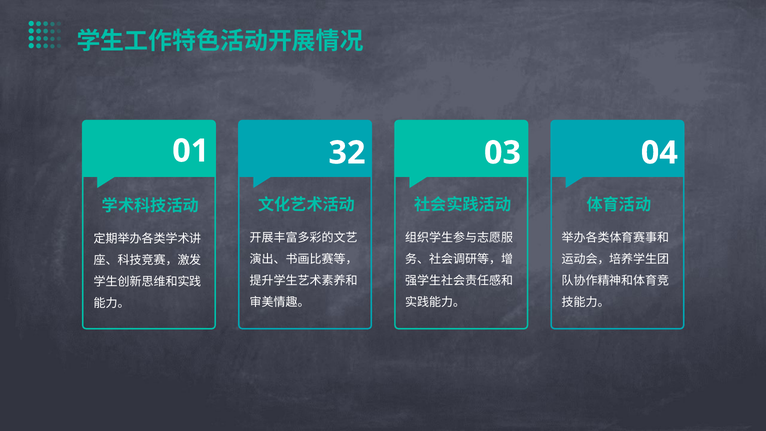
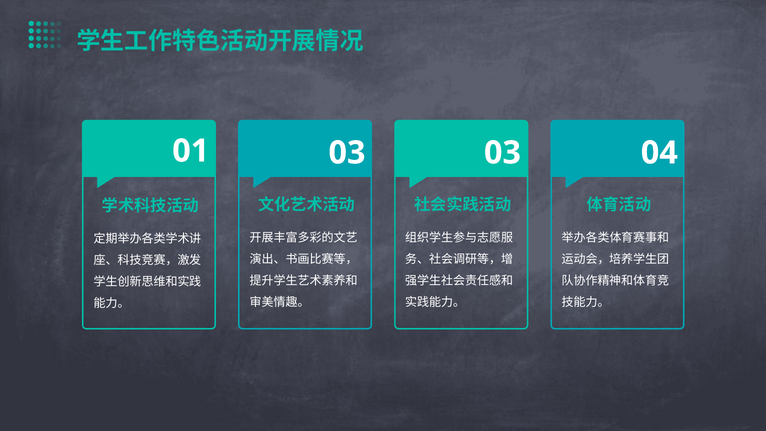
01 32: 32 -> 03 (347, 153)
